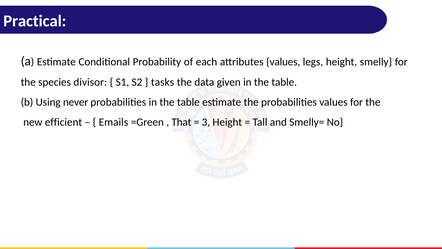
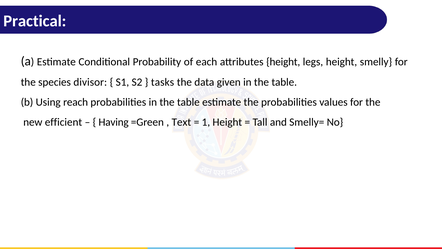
attributes values: values -> height (283, 62)
never: never -> reach (76, 102)
Emails: Emails -> Having (114, 122)
That: That -> Text (181, 122)
3: 3 -> 1 (206, 122)
